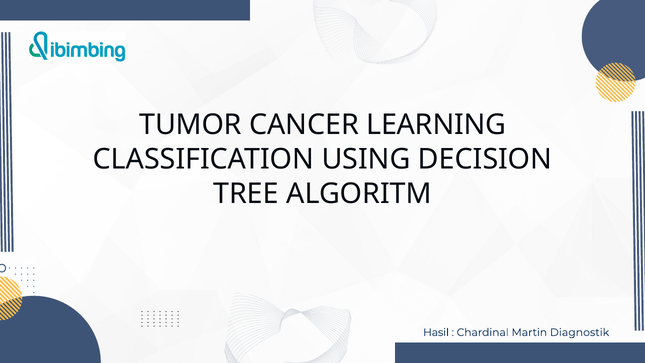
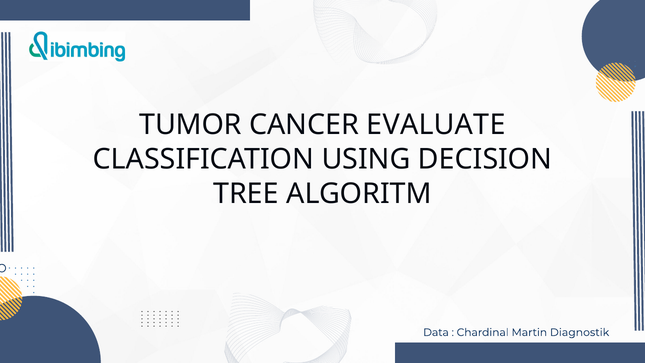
LEARNING: LEARNING -> EVALUATE (436, 125)
Hasil: Hasil -> Data (436, 332)
